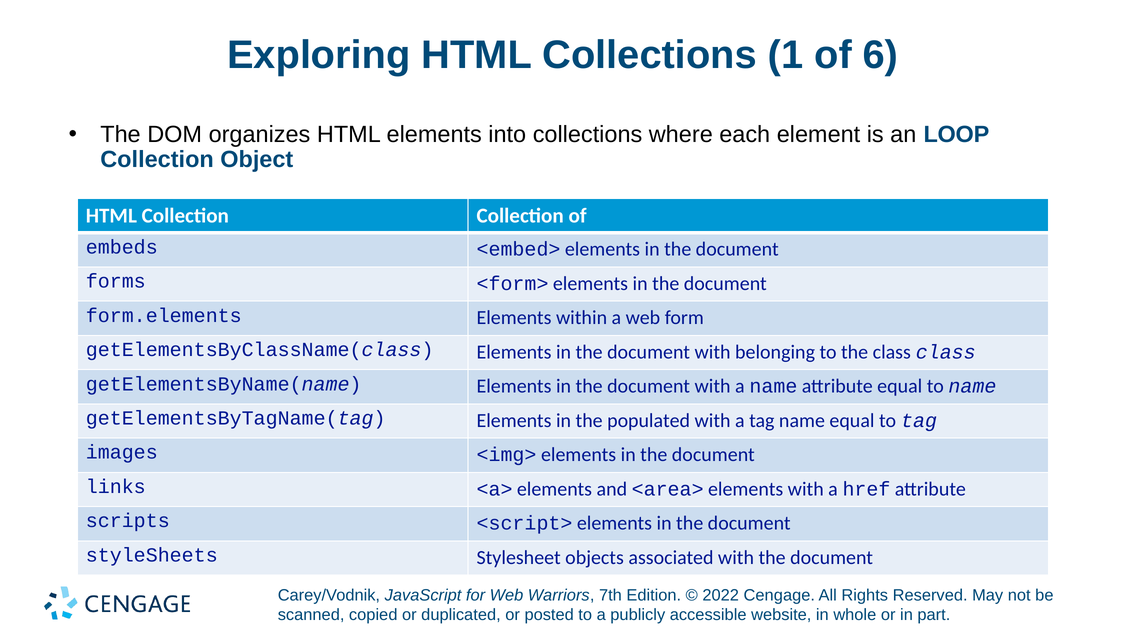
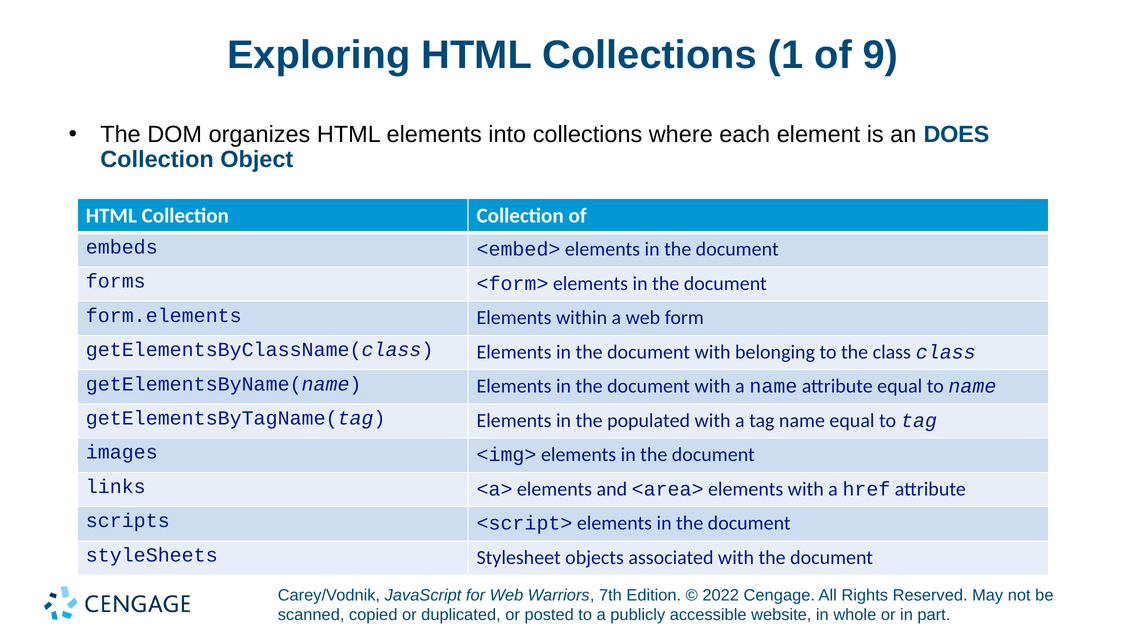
6: 6 -> 9 (880, 55)
LOOP: LOOP -> DOES (956, 134)
